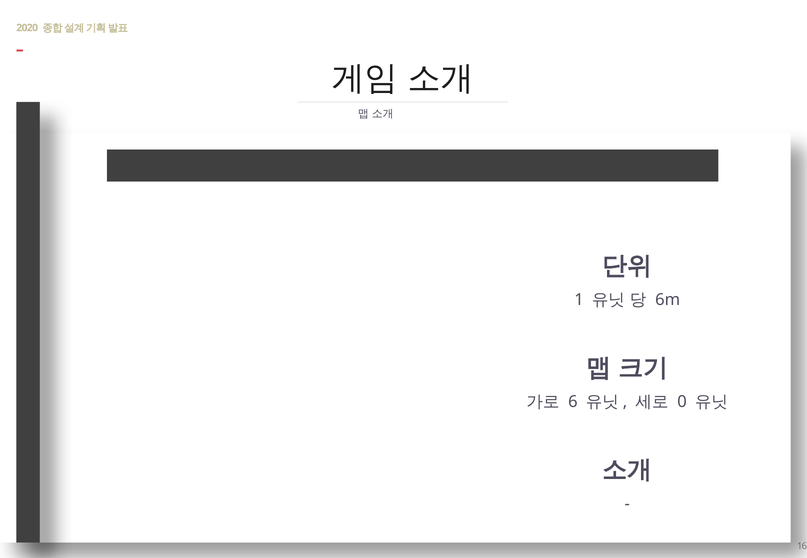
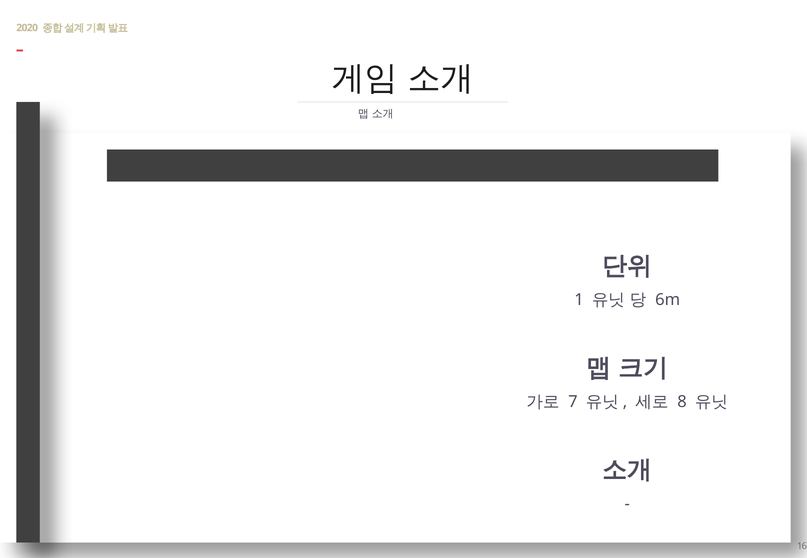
6: 6 -> 7 (573, 402)
0: 0 -> 8 (682, 402)
